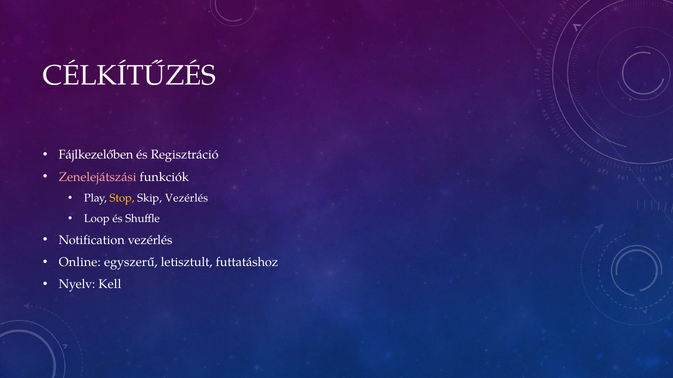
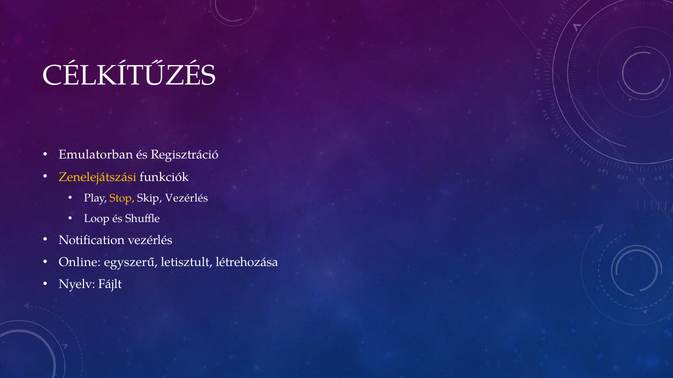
Fájlkezelőben: Fájlkezelőben -> Emulatorban (96, 155)
Zenelejátszási colour: pink -> yellow (98, 177)
futtatáshoz: futtatáshoz -> létrehozása (247, 262)
Kell: Kell -> Fájlt (110, 285)
